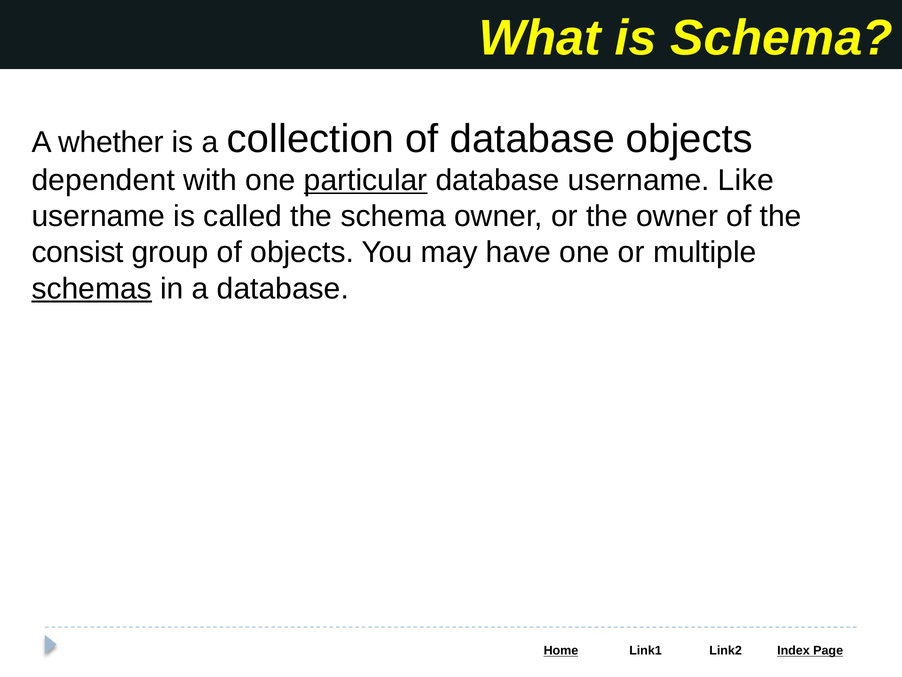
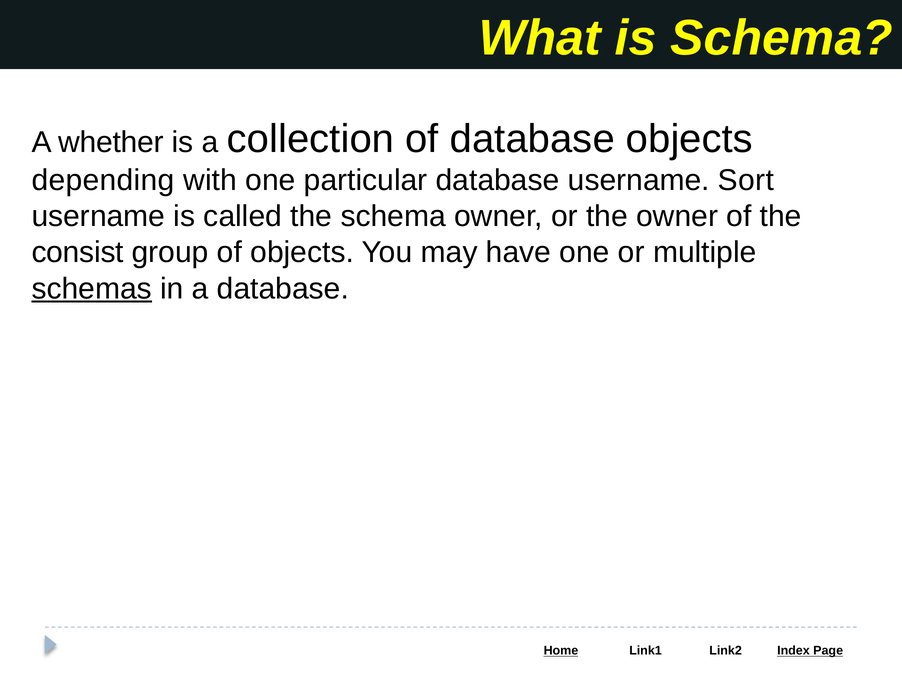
dependent: dependent -> depending (103, 180)
particular underline: present -> none (366, 180)
Like: Like -> Sort (746, 180)
